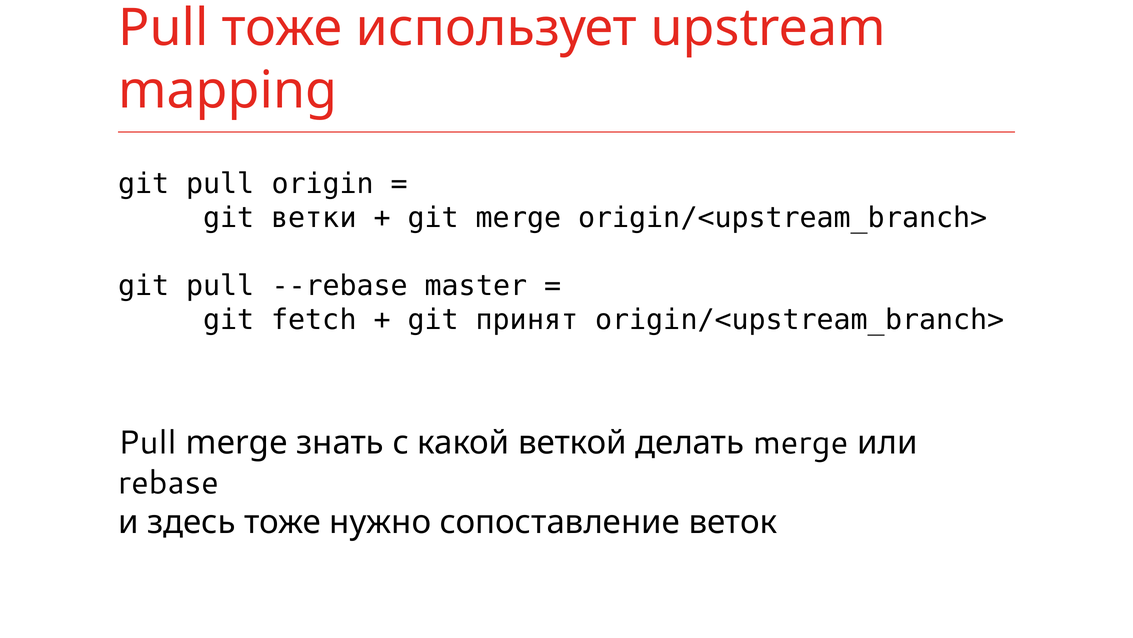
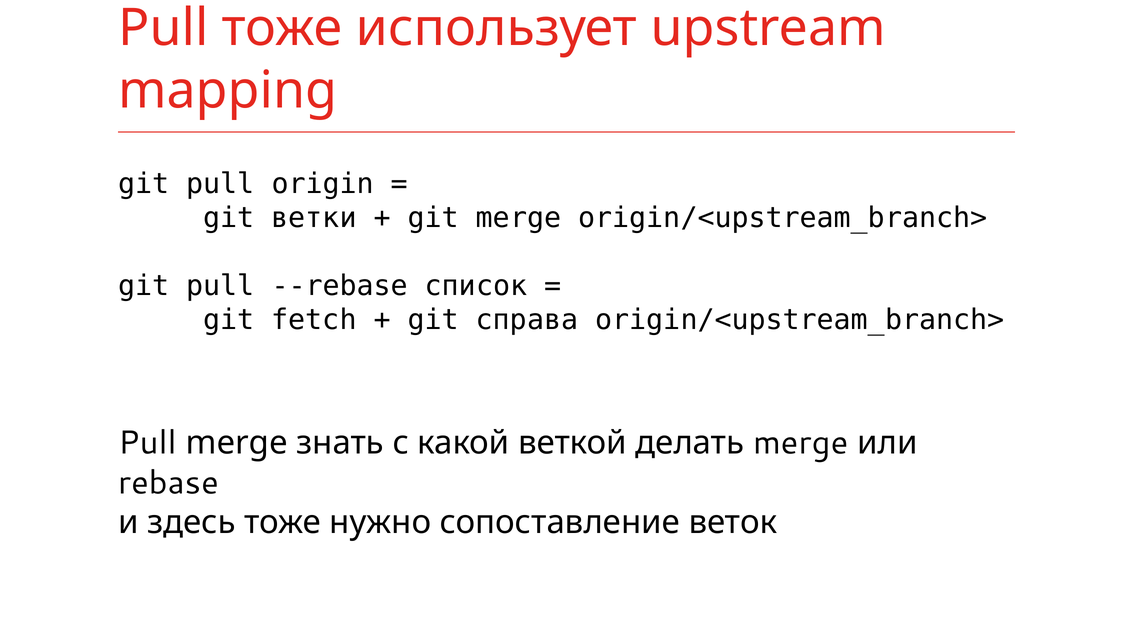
master: master -> список (476, 286)
принят: принят -> справа (527, 320)
